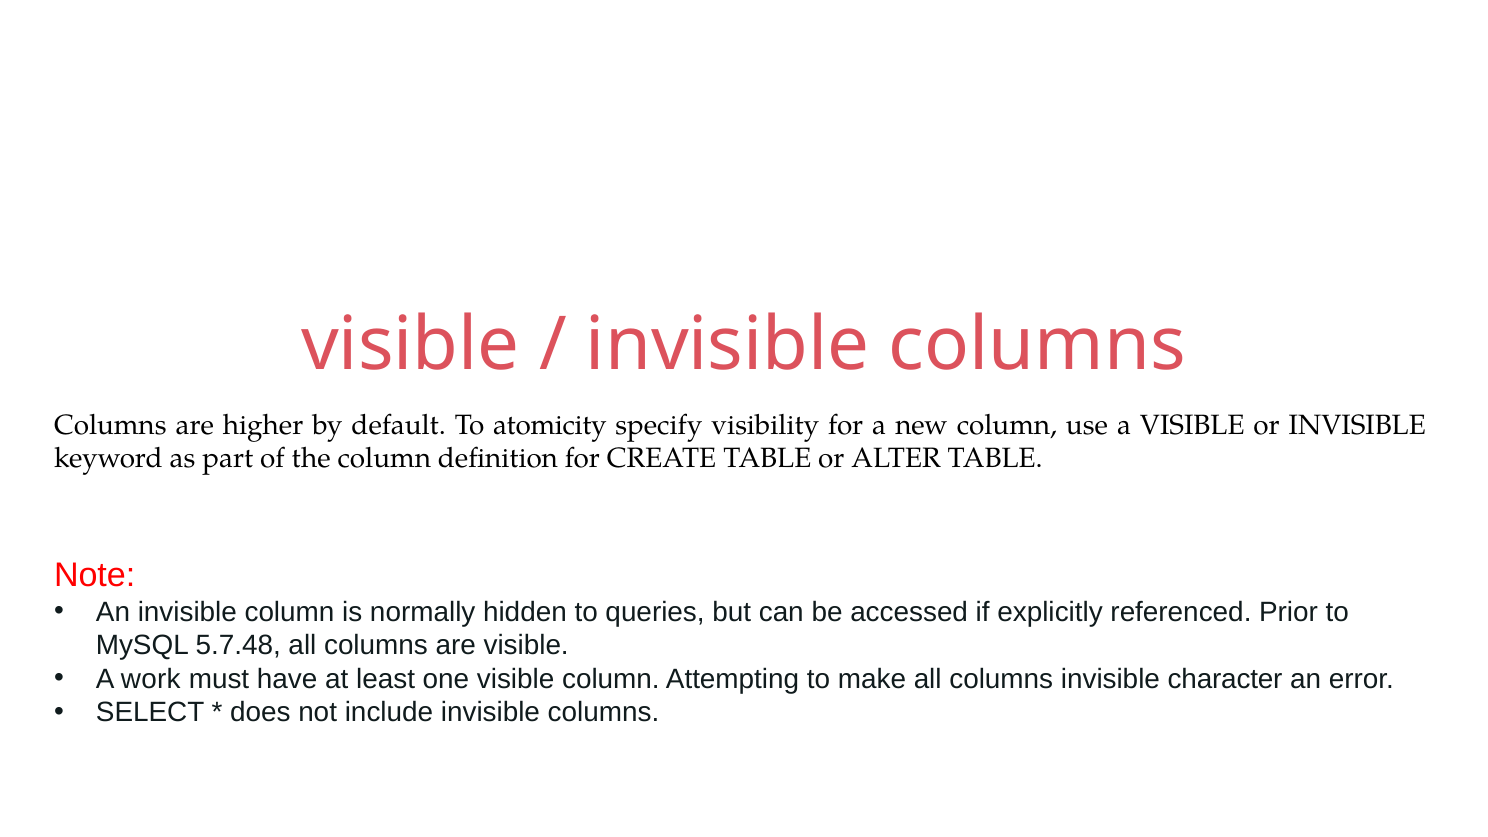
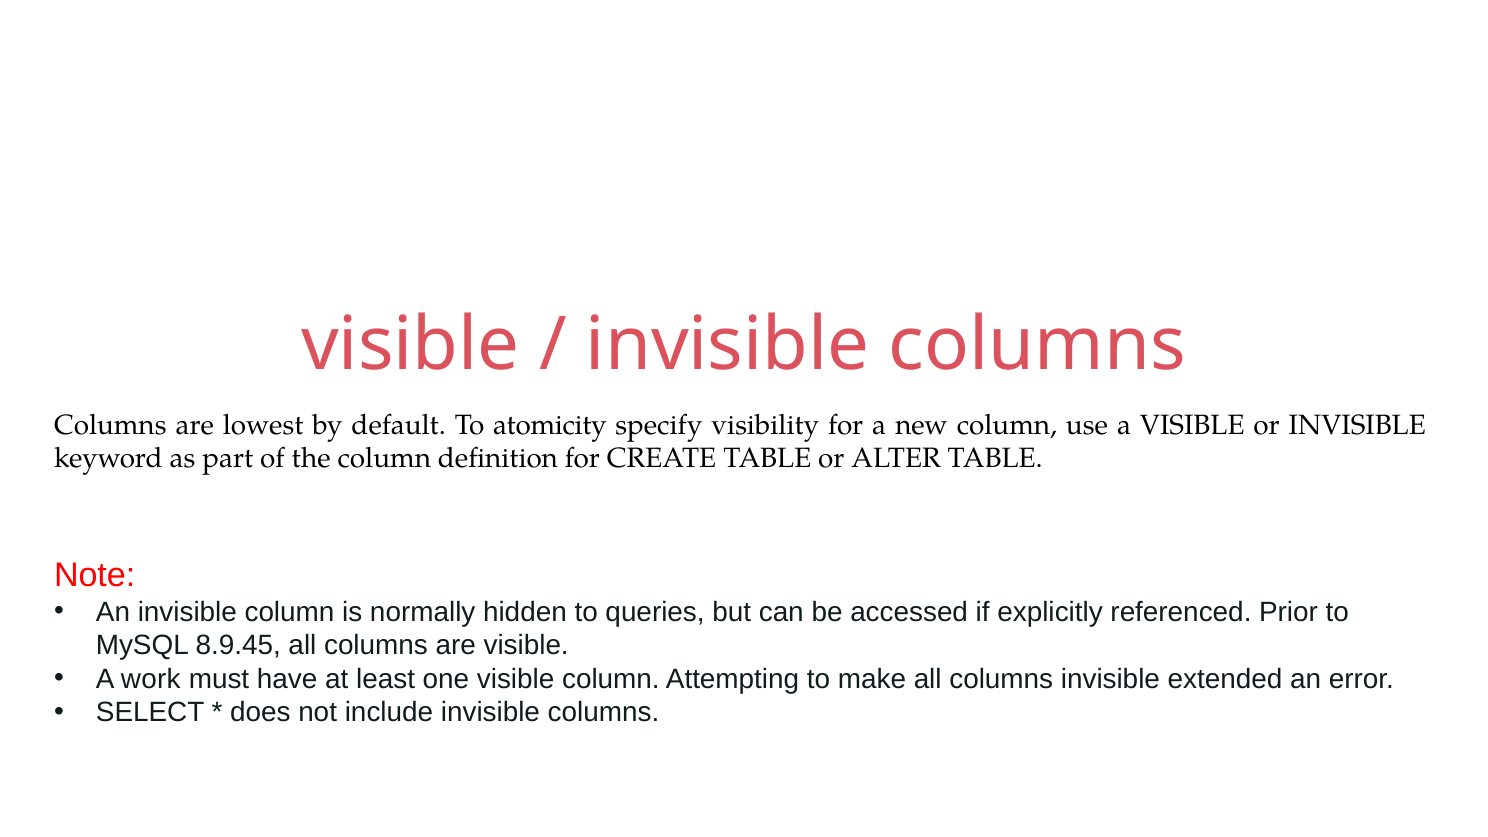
higher: higher -> lowest (263, 425)
5.7.48: 5.7.48 -> 8.9.45 (238, 646)
character: character -> extended (1225, 679)
